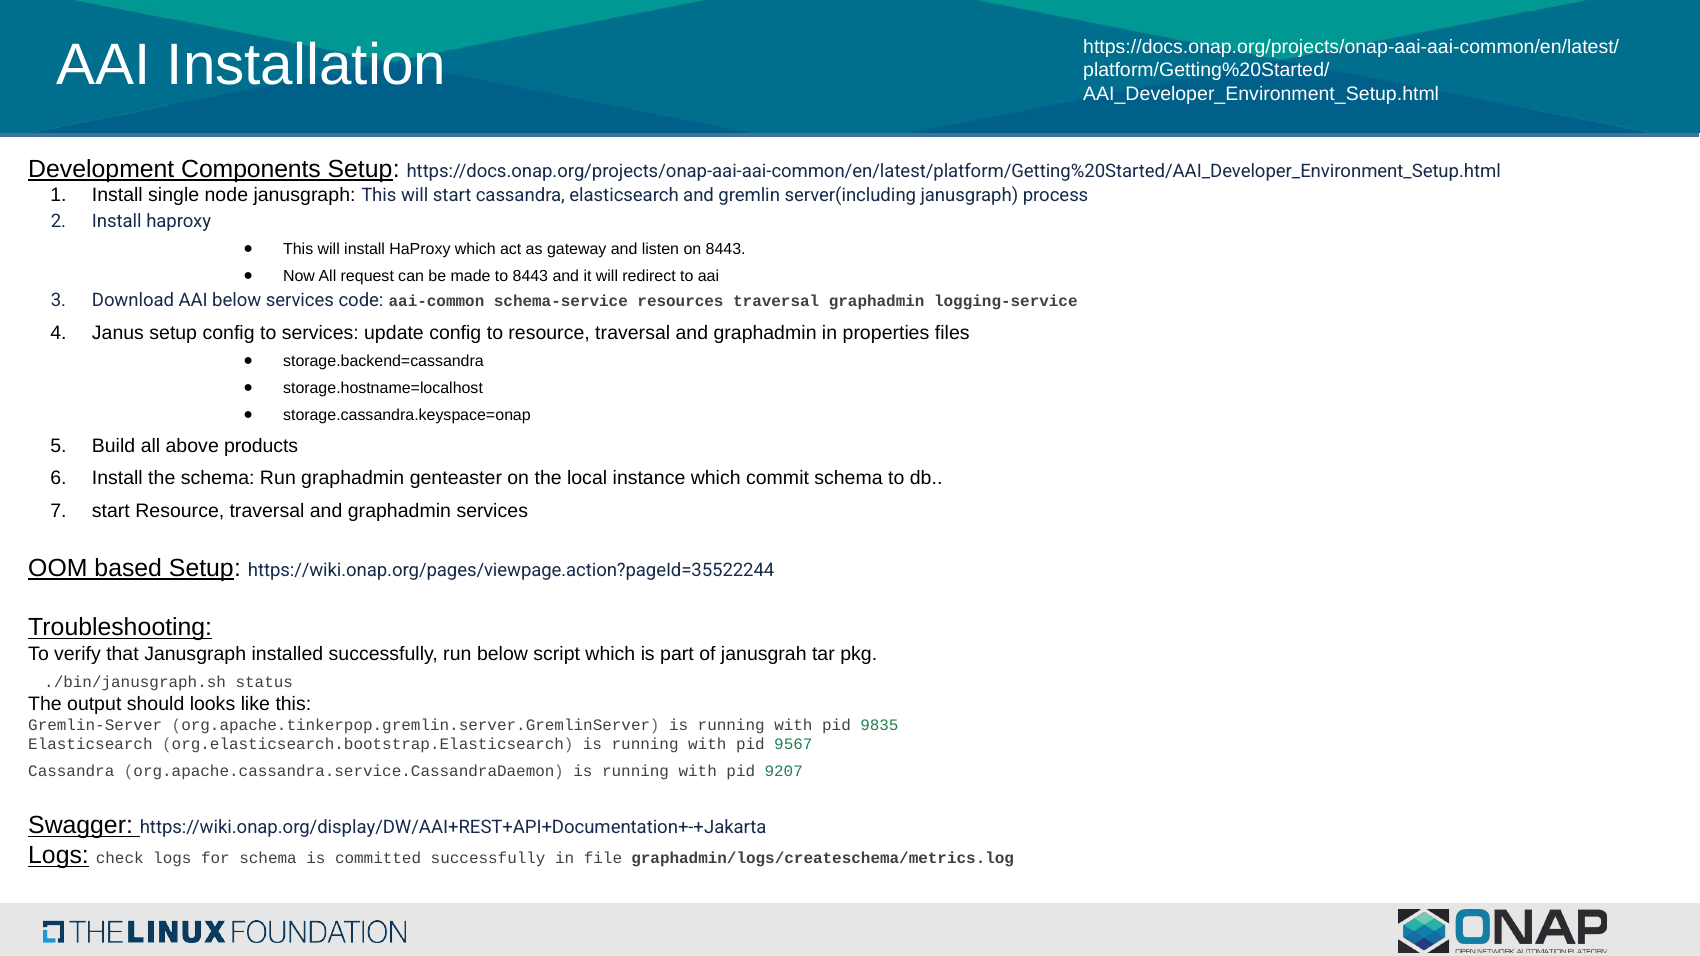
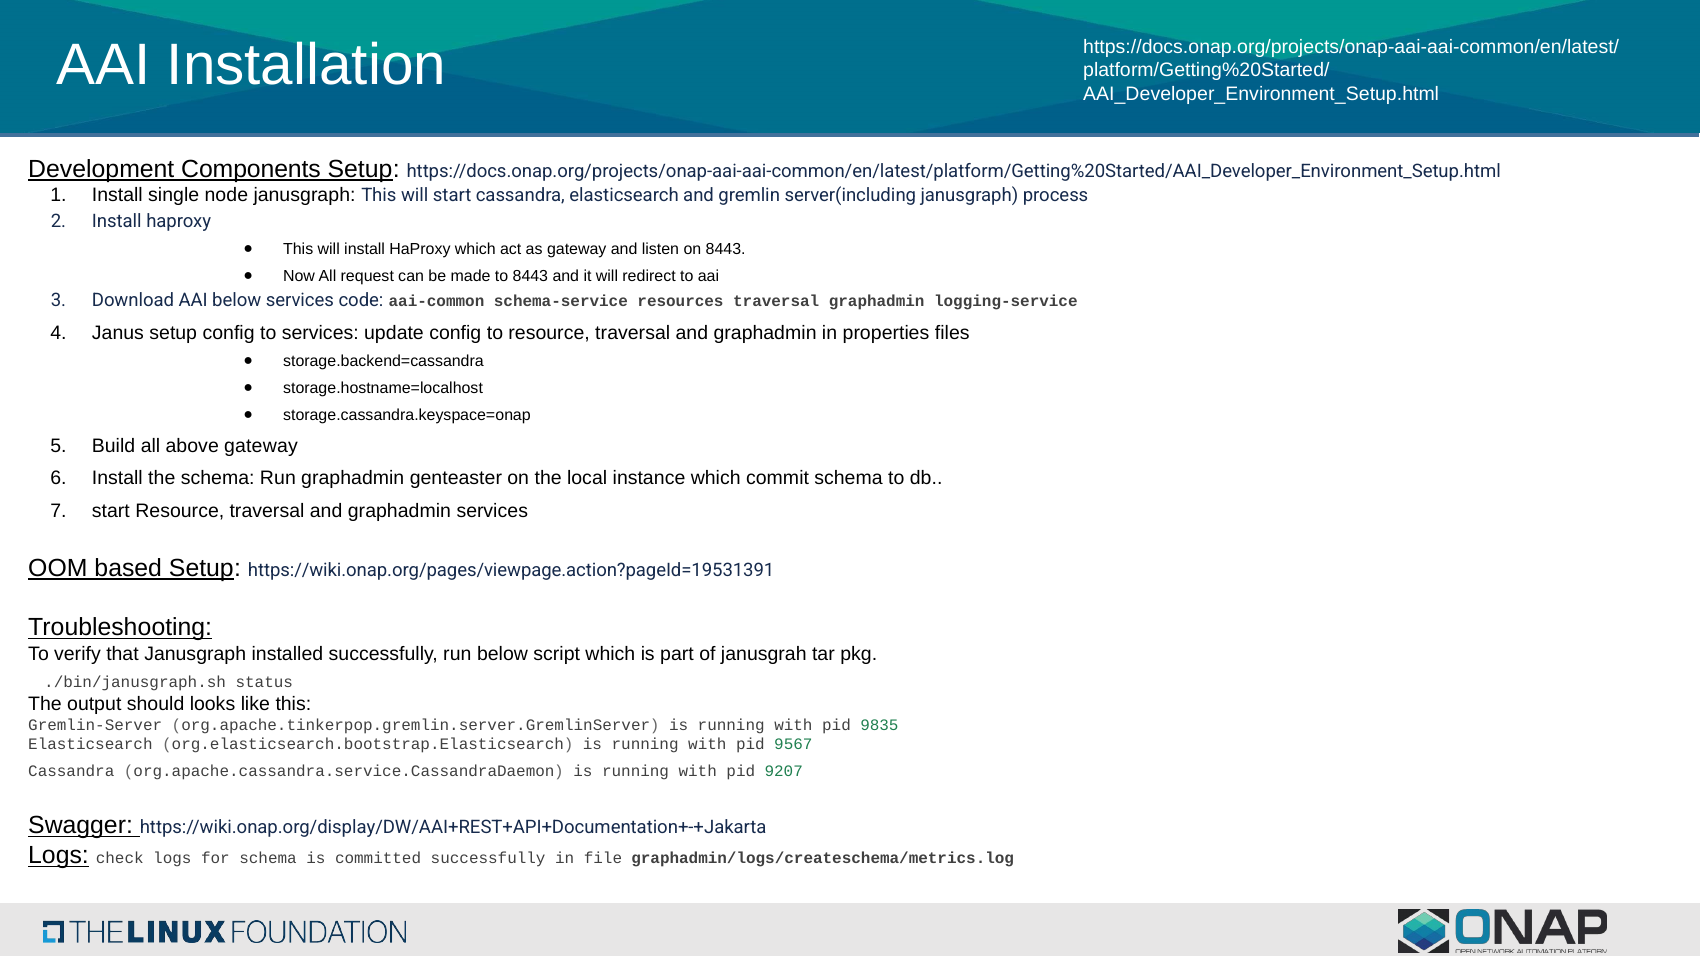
above products: products -> gateway (261, 446)
https://wiki.onap.org/pages/viewpage.action?pageId=35522244: https://wiki.onap.org/pages/viewpage.action?pageId=35522244 -> https://wiki.onap.org/pages/viewpage.action?pageId=19531391 (511, 570)
